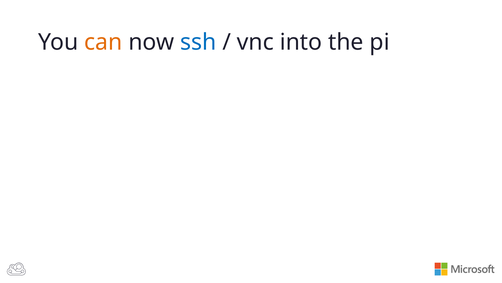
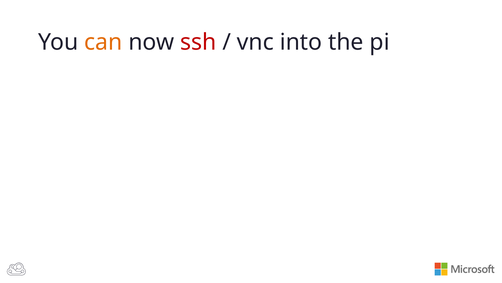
ssh colour: blue -> red (198, 42)
